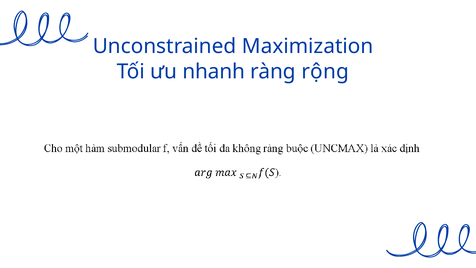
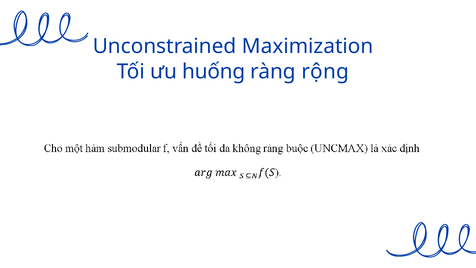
nhanh: nhanh -> huống (214, 71)
